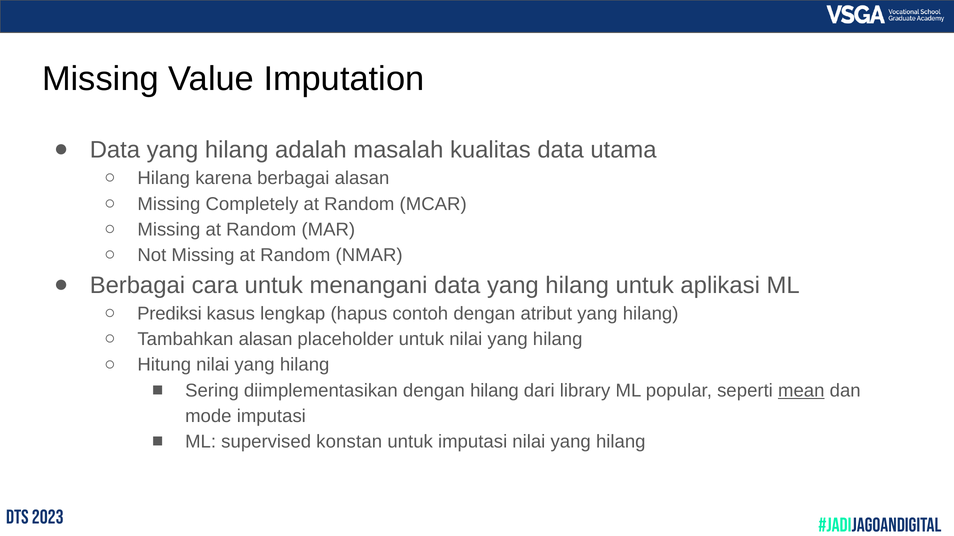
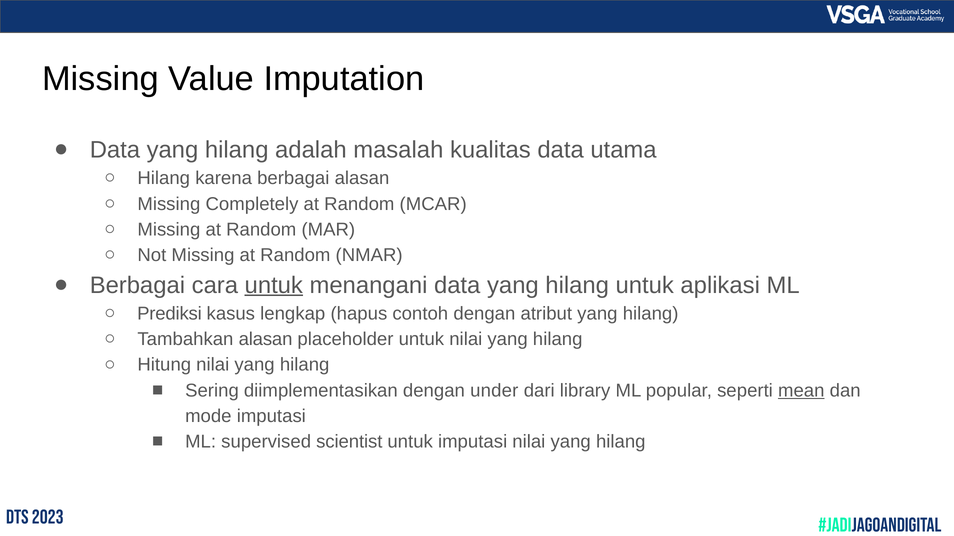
untuk underline: none -> present (274, 286)
dengan hilang: hilang -> under (494, 391)
konstan: konstan -> scientist (349, 442)
